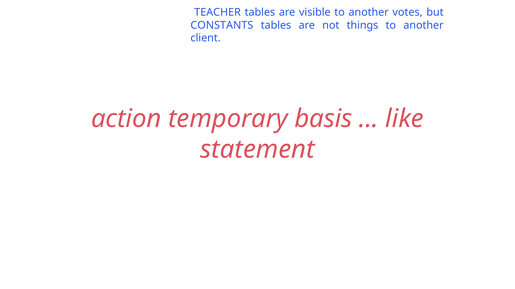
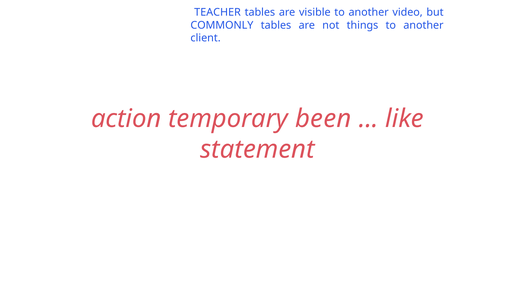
votes: votes -> video (408, 12)
CONSTANTS: CONSTANTS -> COMMONLY (222, 25)
basis: basis -> been (323, 119)
